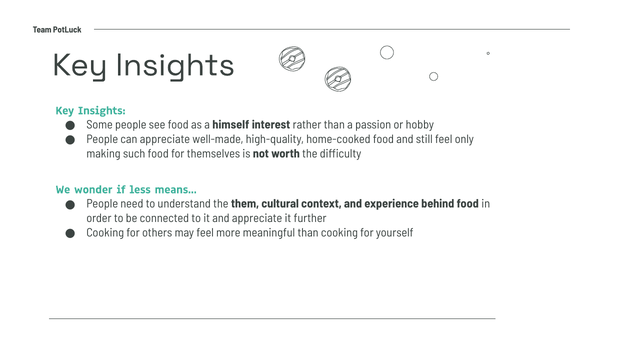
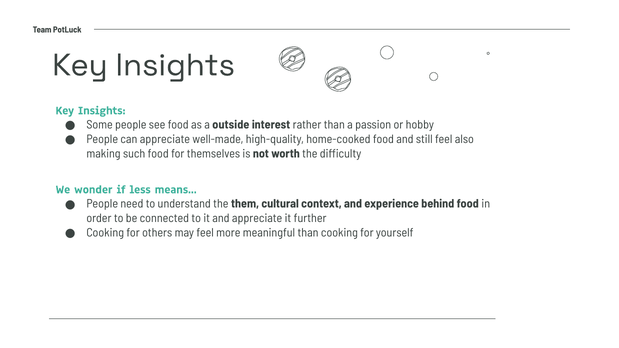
himself: himself -> outside (231, 125)
only: only -> also (464, 139)
